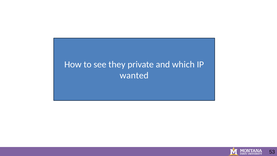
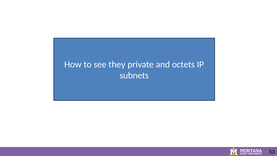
which: which -> octets (183, 64)
wanted: wanted -> subnets (134, 75)
